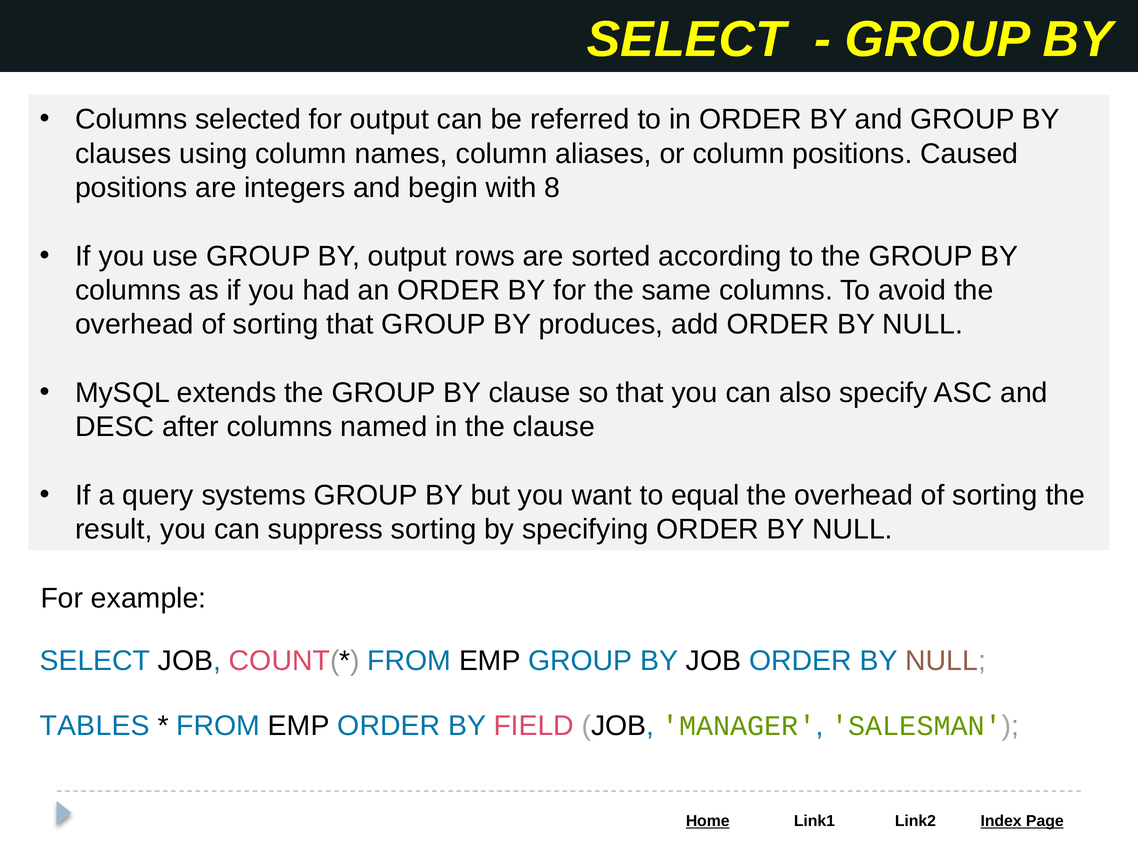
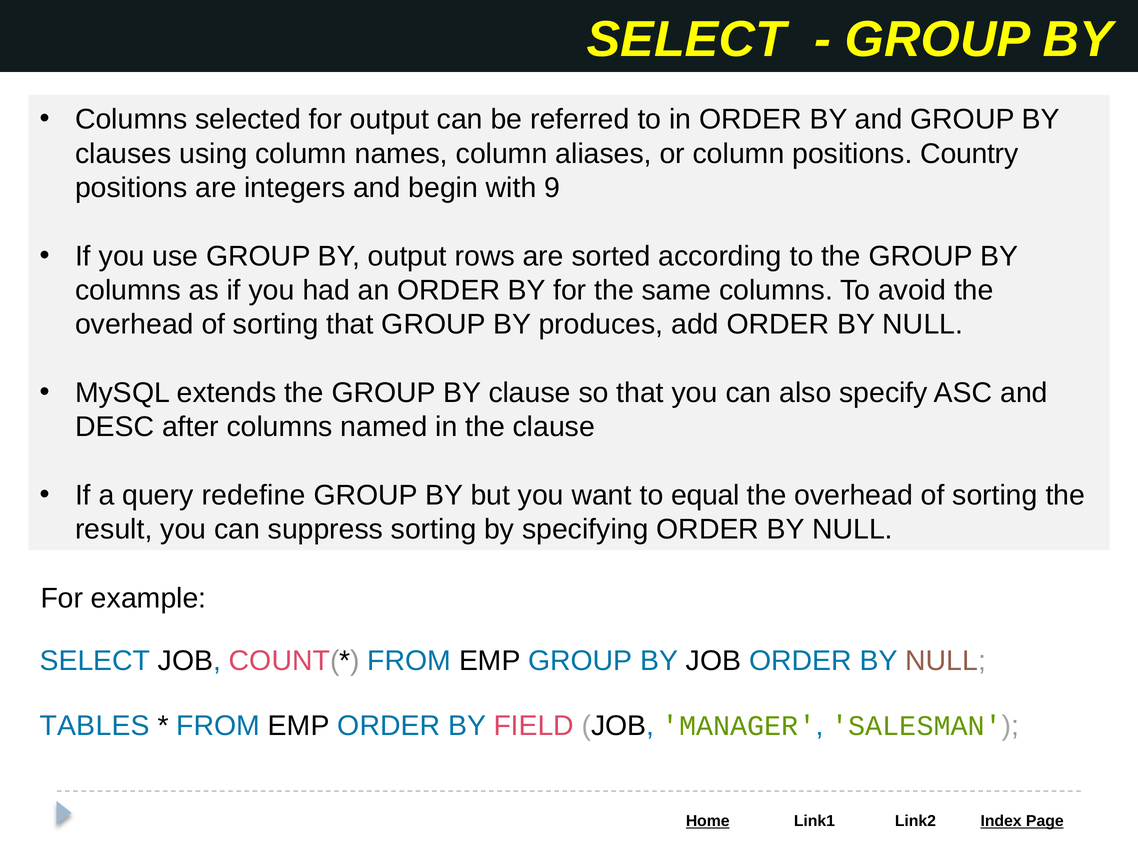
Caused: Caused -> Country (969, 154)
8: 8 -> 9 (552, 188)
systems: systems -> redefine (254, 495)
